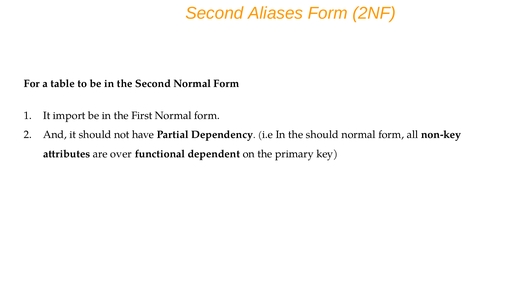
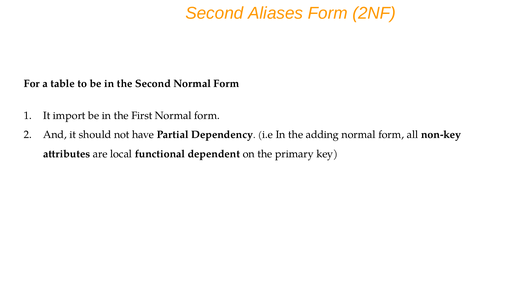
the should: should -> adding (322, 135)
over: over -> local (121, 154)
